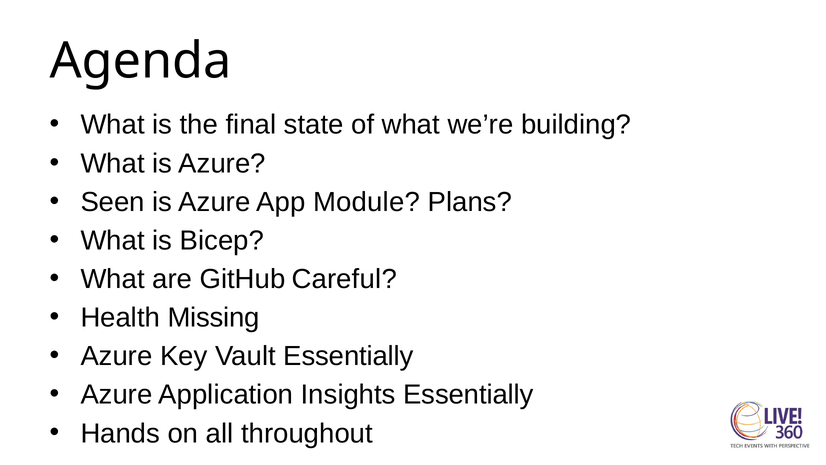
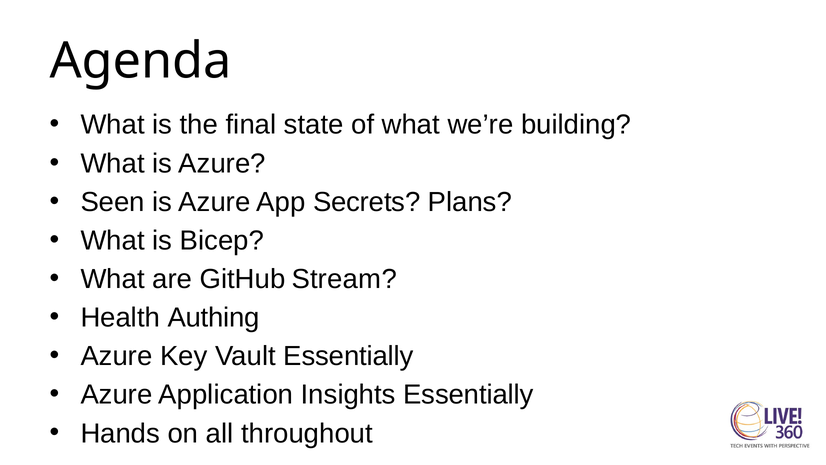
Module: Module -> Secrets (367, 202)
Careful: Careful -> Stream (344, 279)
Missing: Missing -> Authing (214, 317)
